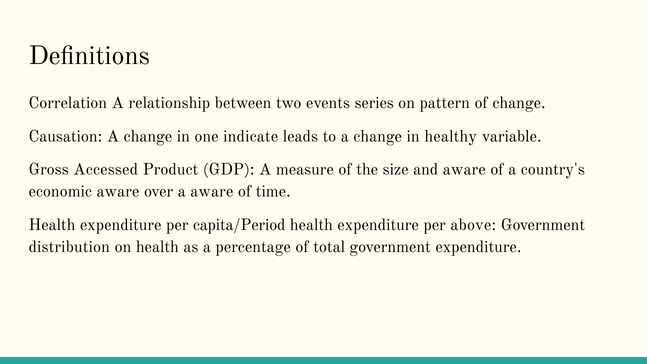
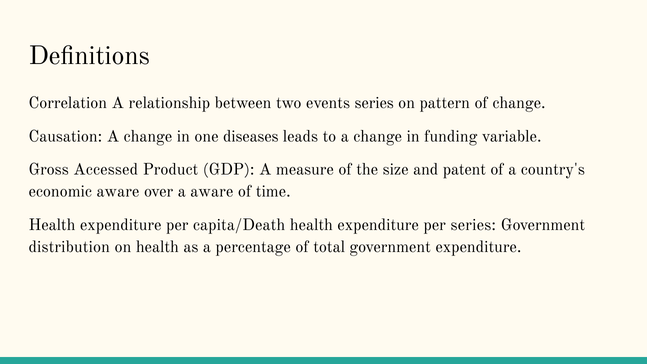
indicate: indicate -> diseases (251, 136)
healthy: healthy -> funding (451, 136)
and aware: aware -> patent (464, 169)
capita/Period: capita/Period -> capita/Death (239, 225)
per above: above -> series (473, 225)
